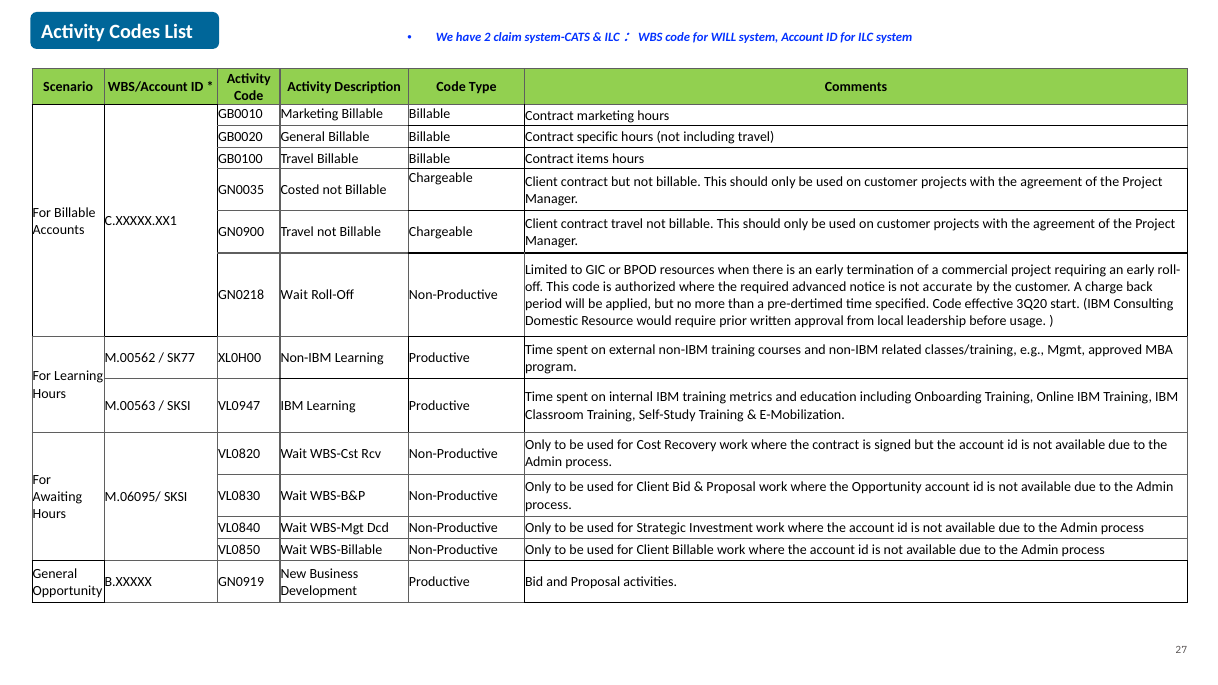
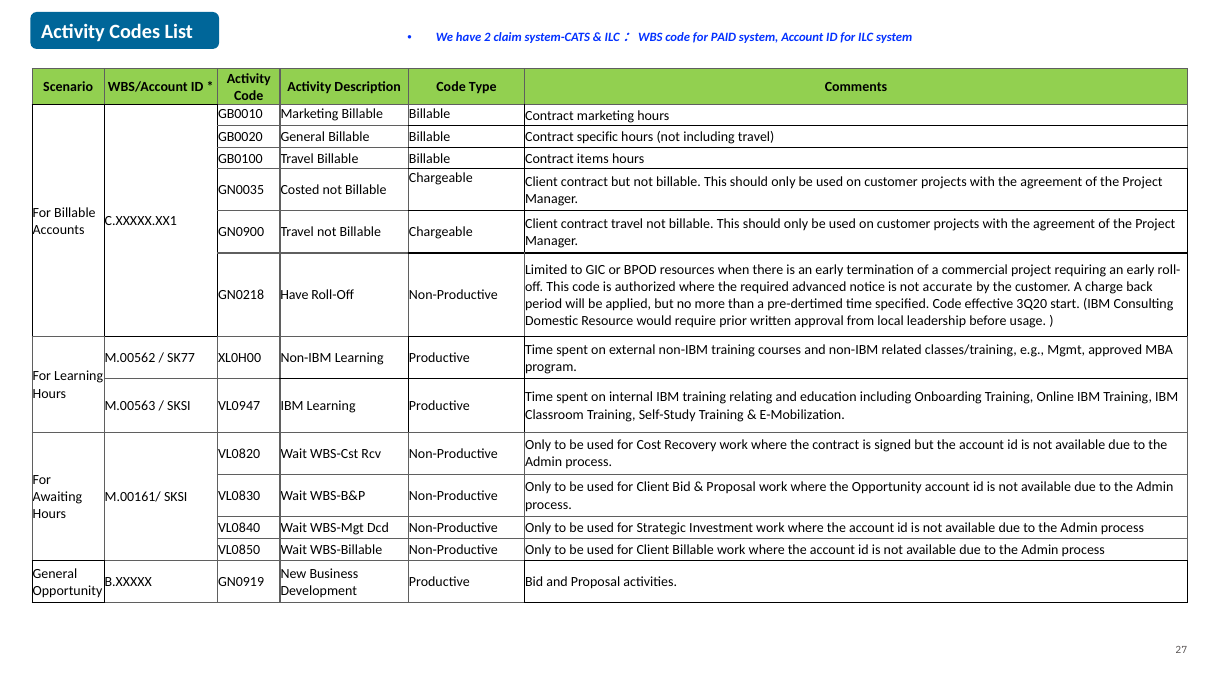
for WILL: WILL -> PAID (724, 38)
GN0218 Wait: Wait -> Have (294, 295)
metrics: metrics -> relating (751, 397)
M.06095/: M.06095/ -> M.00161/ (133, 497)
